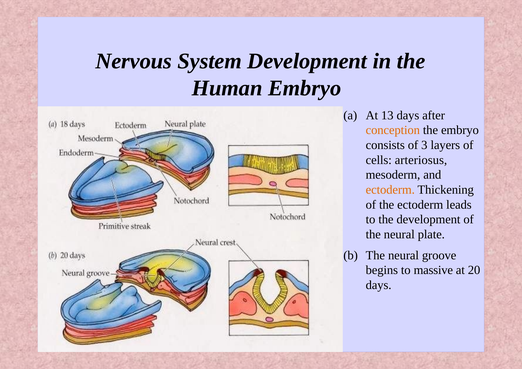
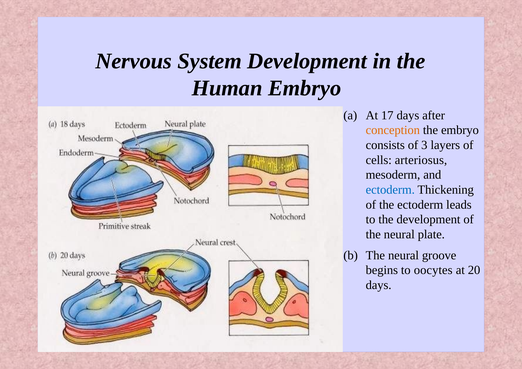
13: 13 -> 17 (387, 115)
ectoderm colour: orange -> blue (390, 190)
massive: massive -> oocytes (433, 270)
